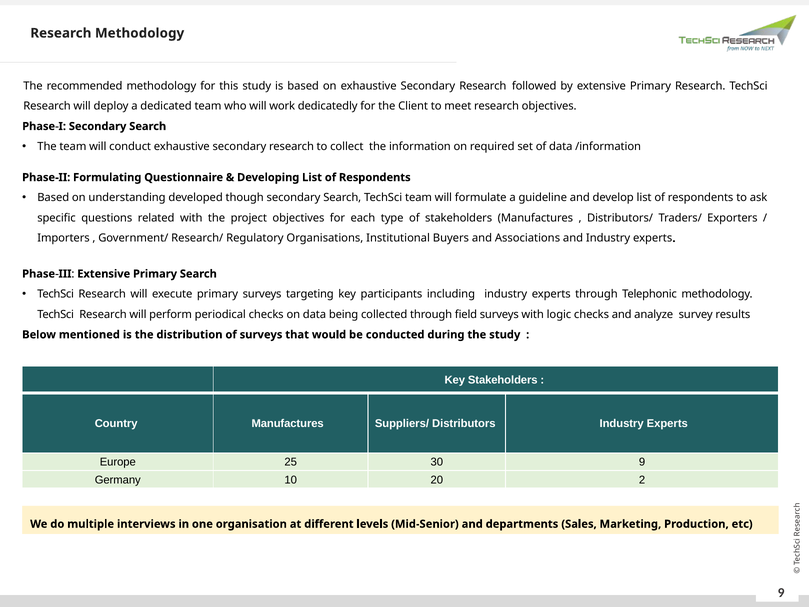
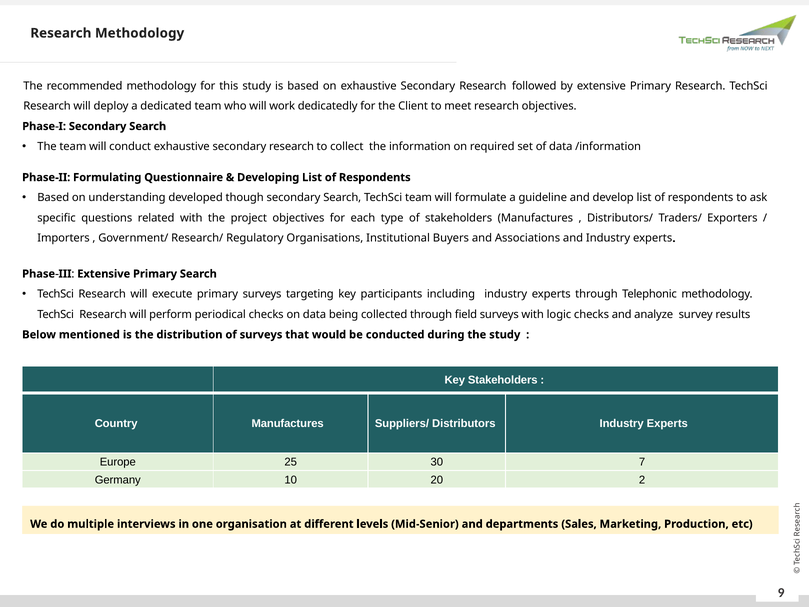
30 9: 9 -> 7 (642, 462)
